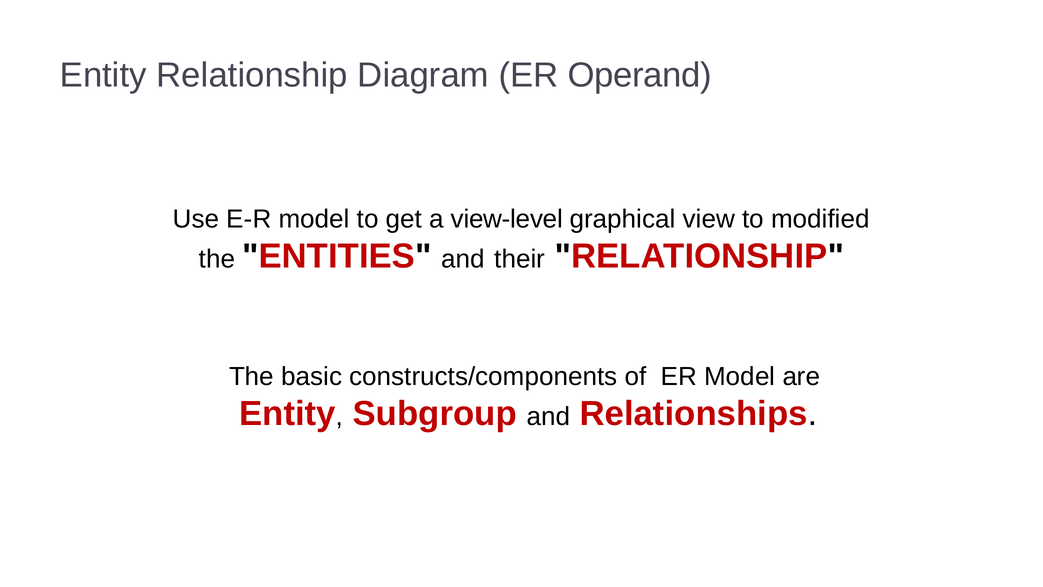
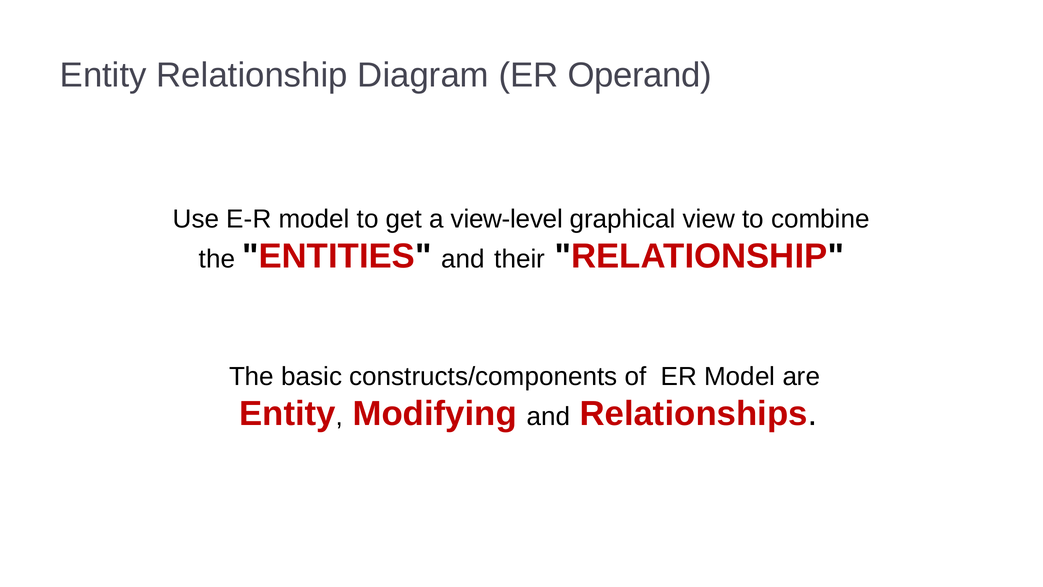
modified: modified -> combine (820, 219)
Subgroup: Subgroup -> Modifying (435, 414)
